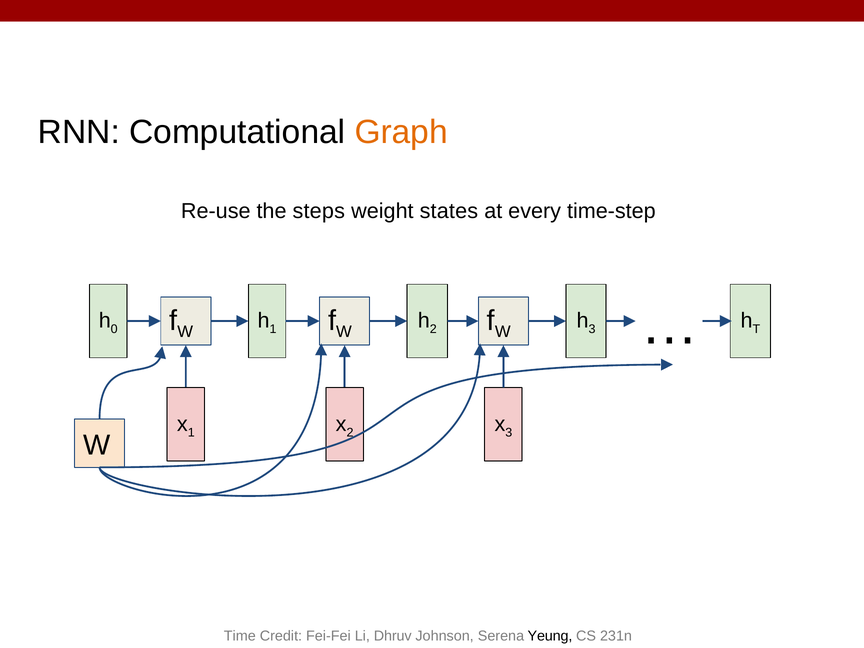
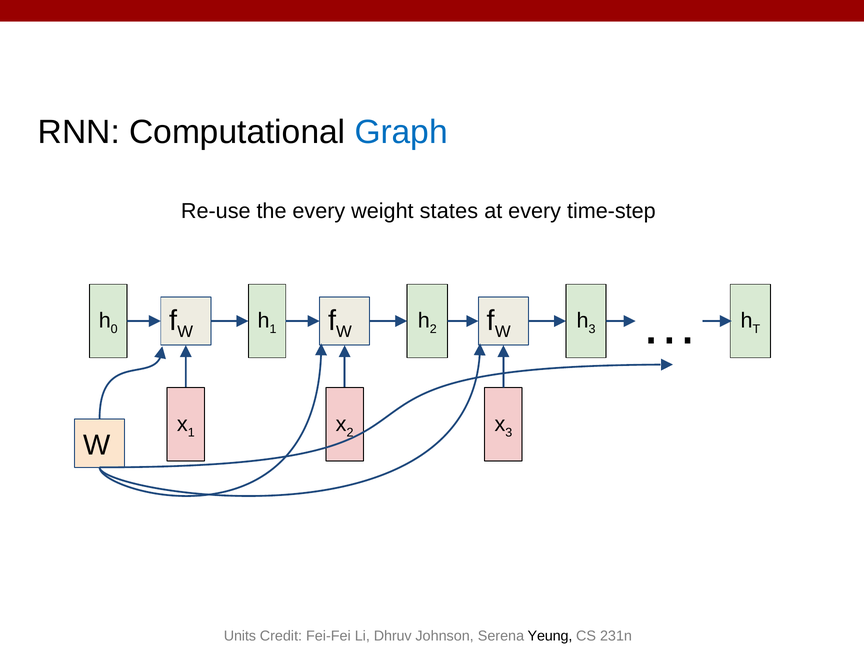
Graph colour: orange -> blue (401, 132)
the steps: steps -> every (319, 211)
Time: Time -> Units (240, 636)
